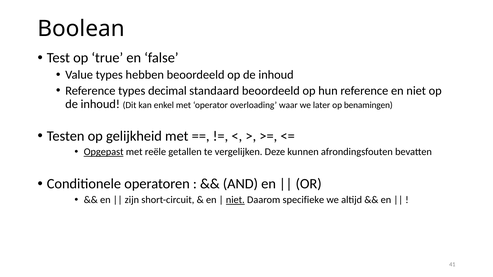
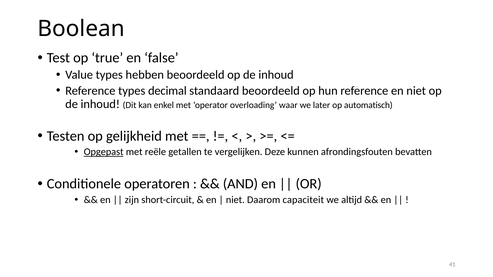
benamingen: benamingen -> automatisch (368, 105)
niet underline: present -> none (235, 200)
specifieke: specifieke -> capaciteit (303, 200)
